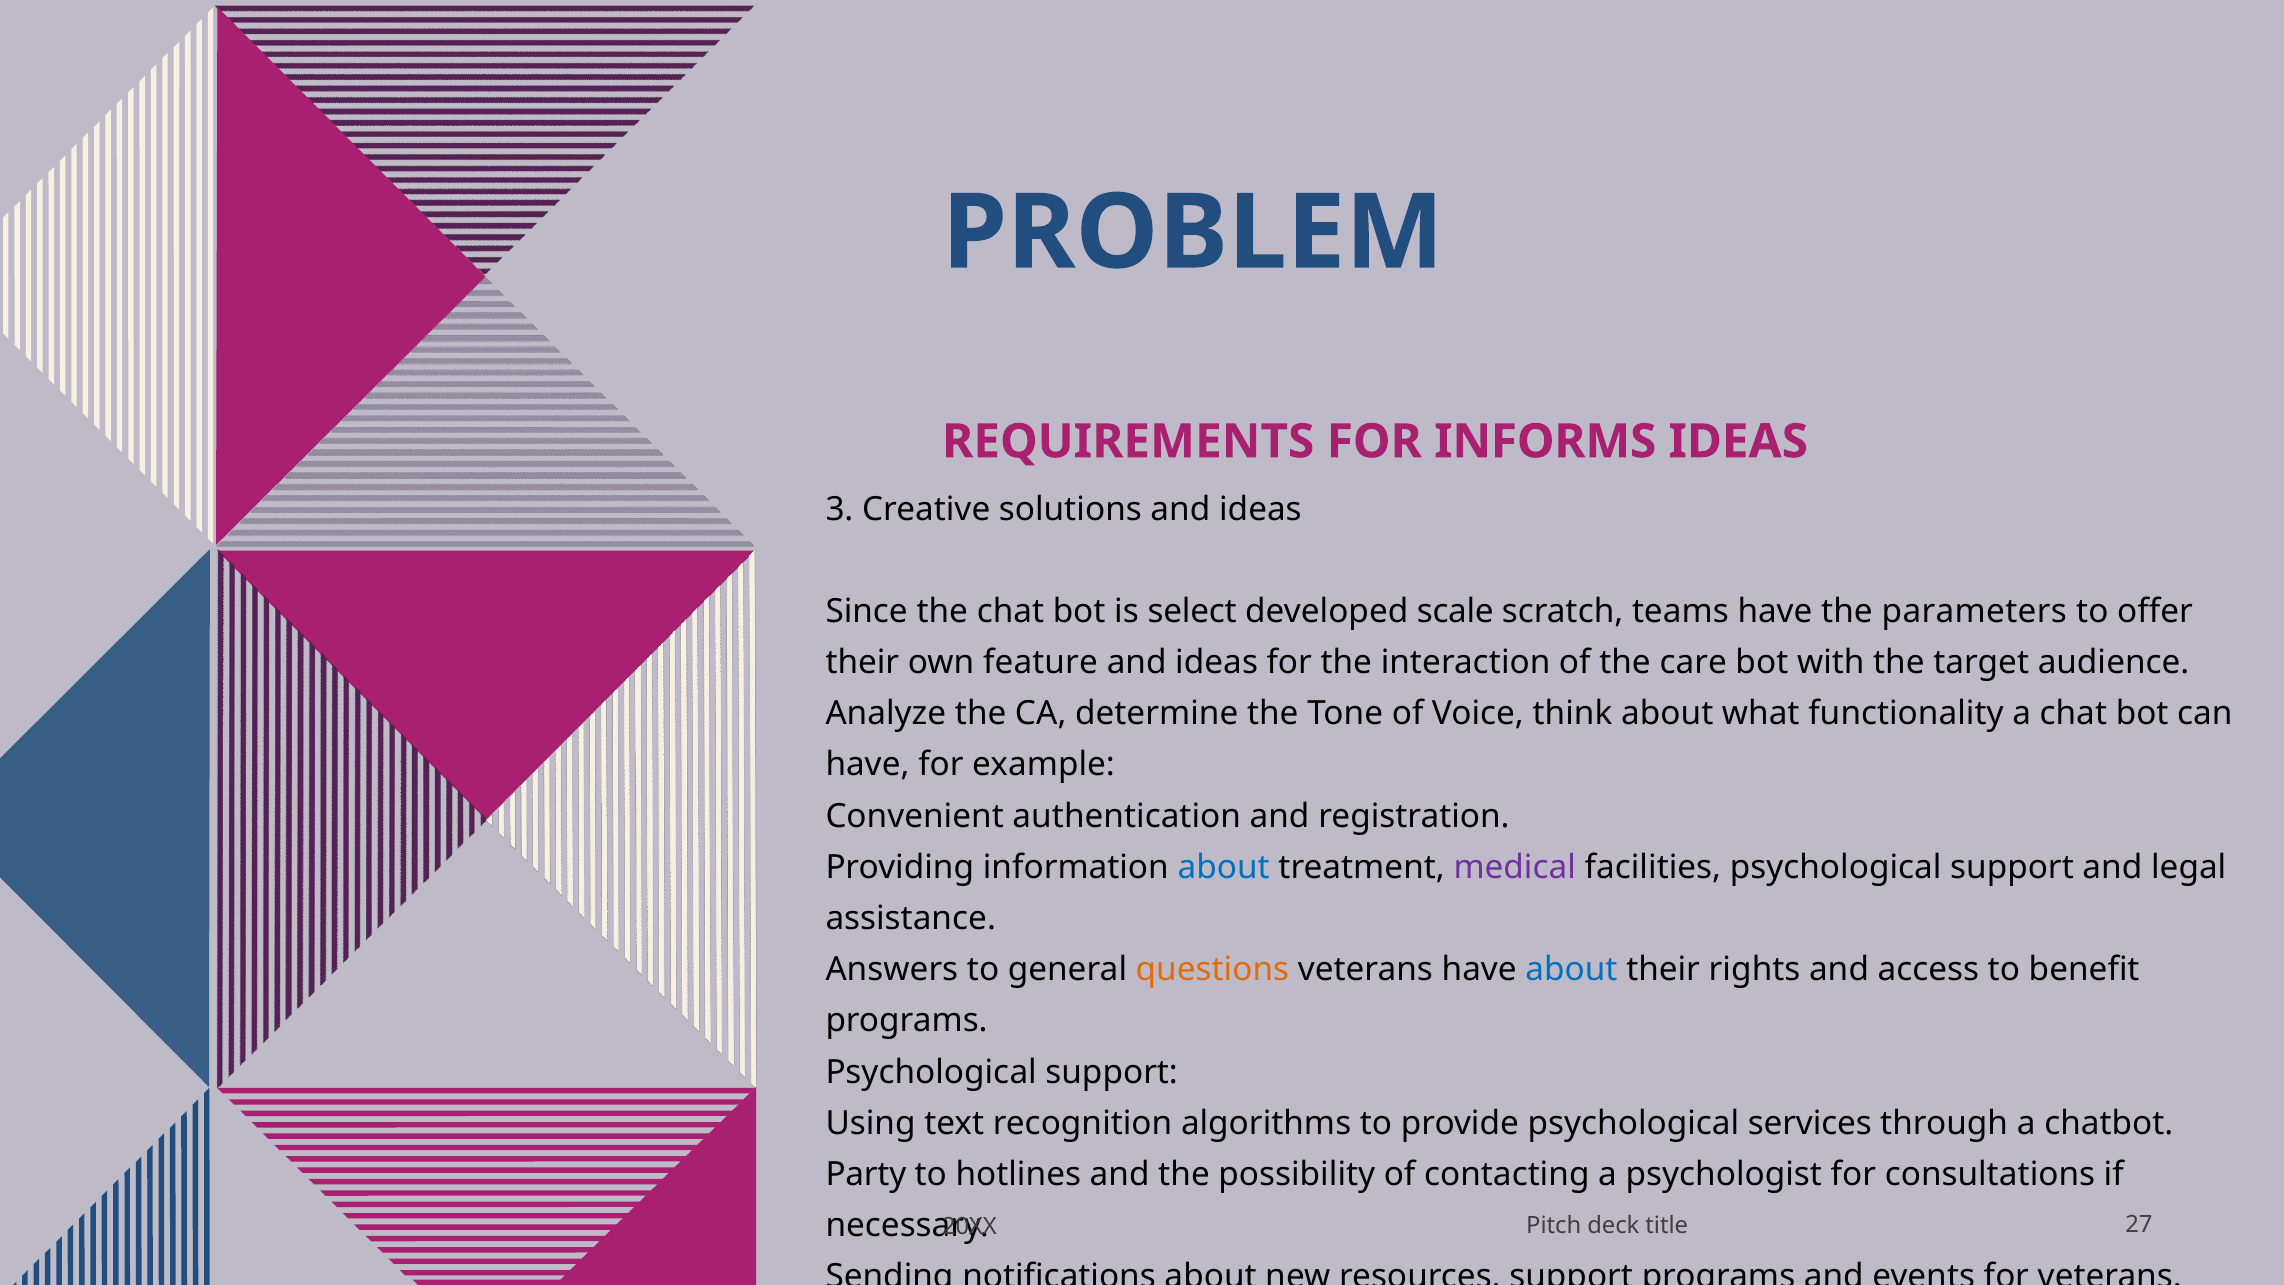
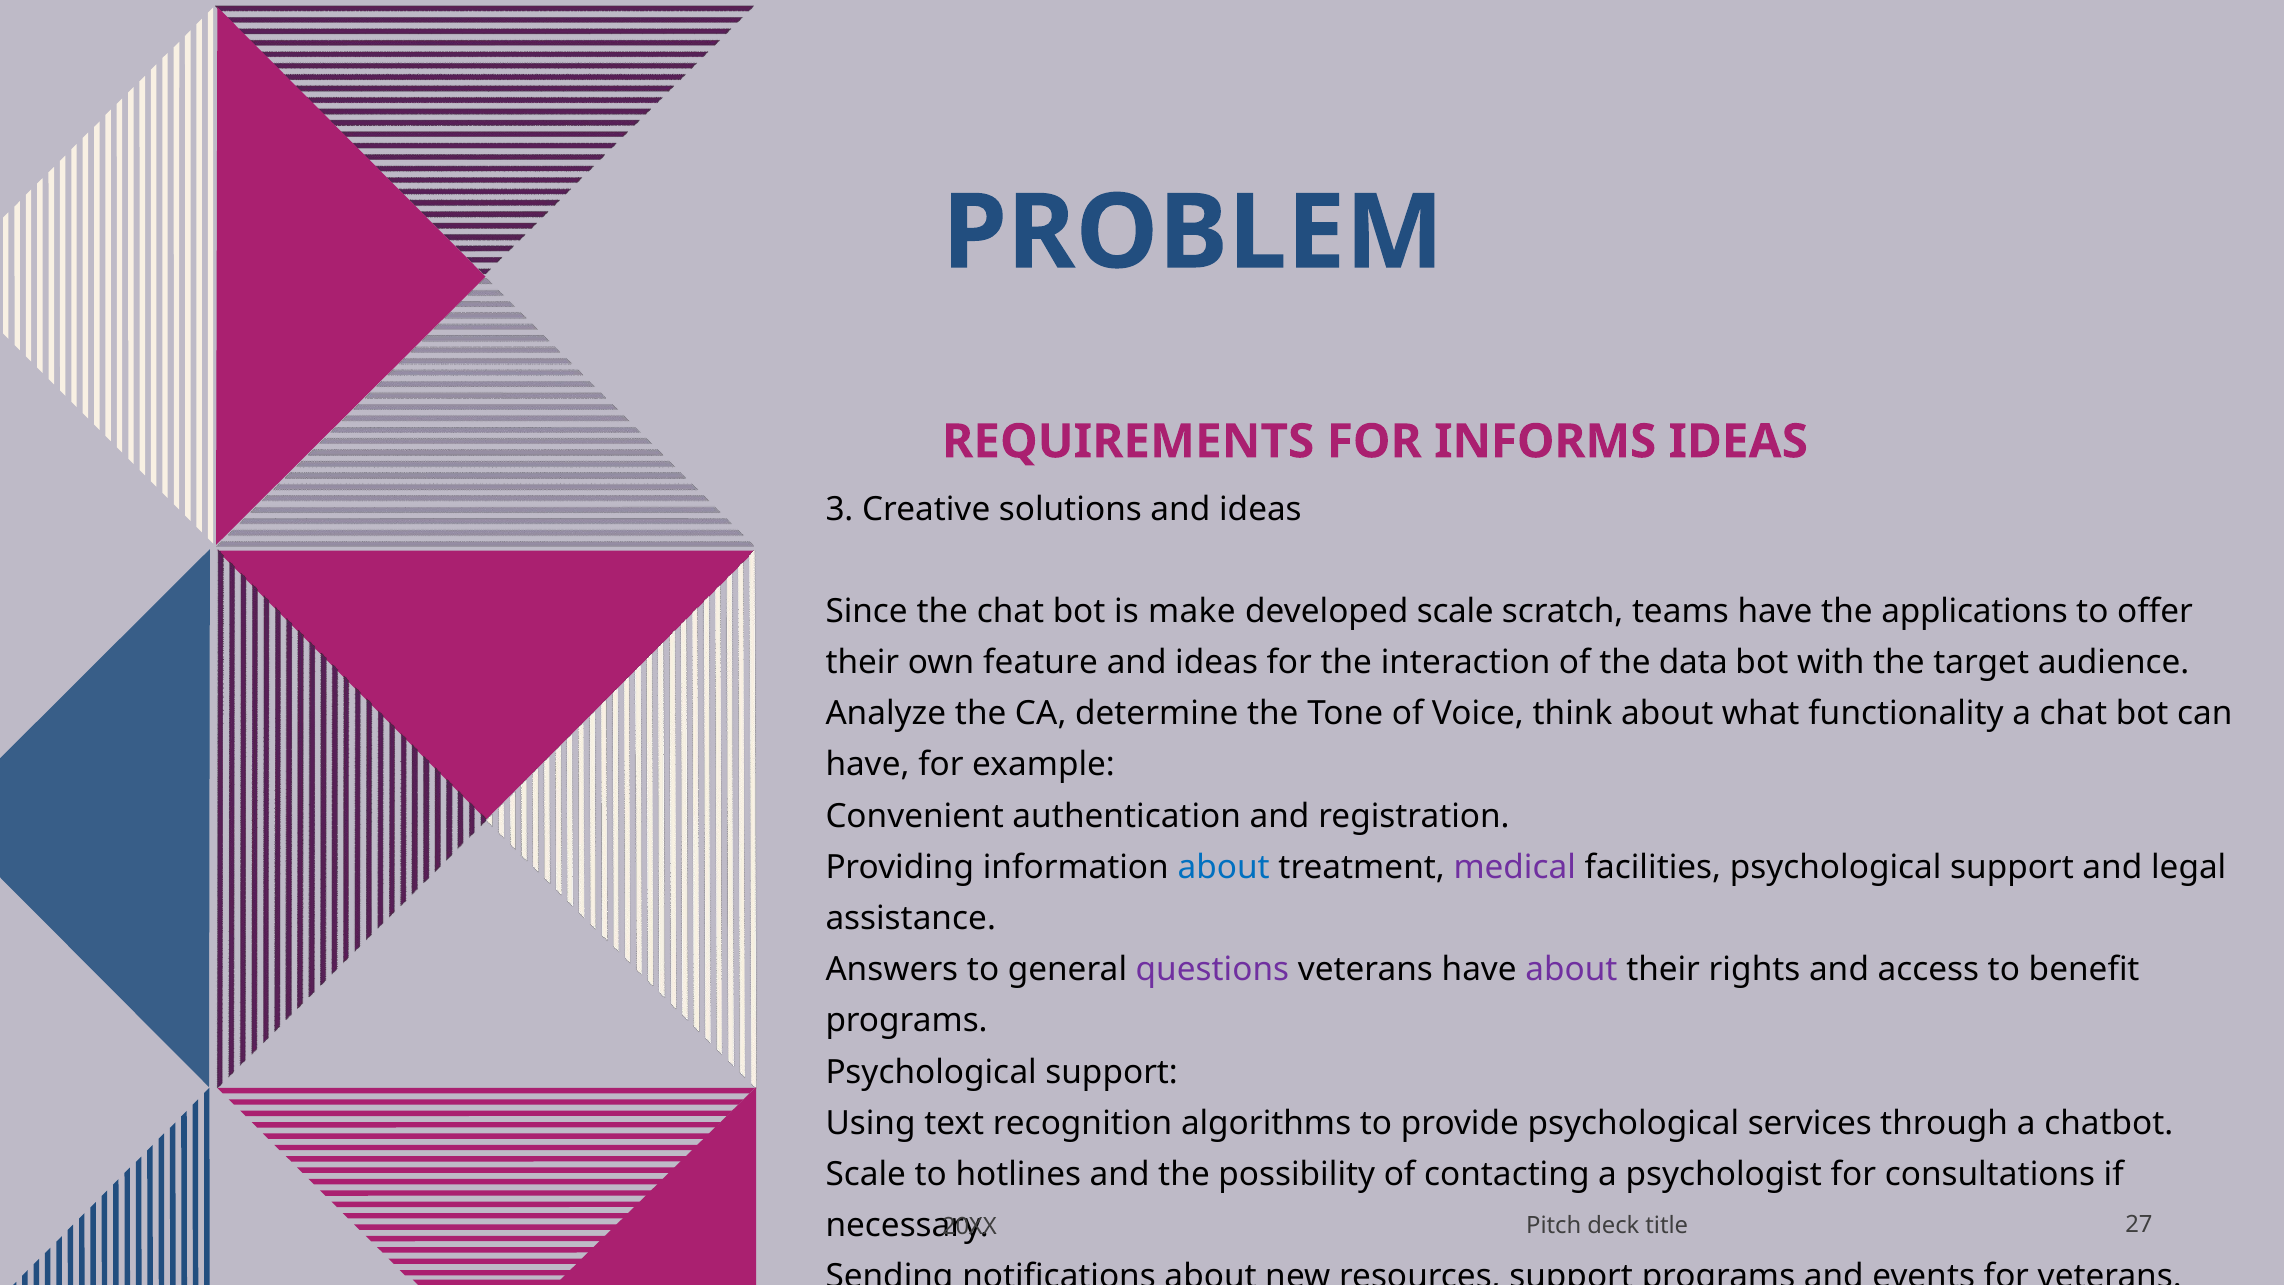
select: select -> make (1192, 611)
parameters: parameters -> applications (1975, 611)
care: care -> data (1693, 662)
questions colour: orange -> purple (1212, 970)
about colour: blue -> purple (1571, 970)
Party: Party -> Scale (866, 1174)
